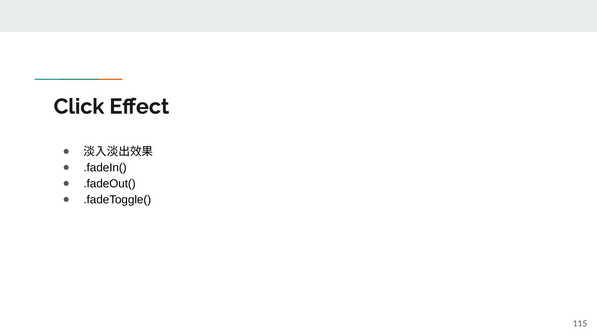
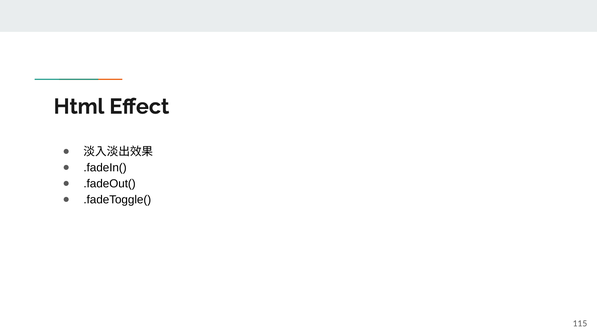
Click: Click -> Html (79, 107)
